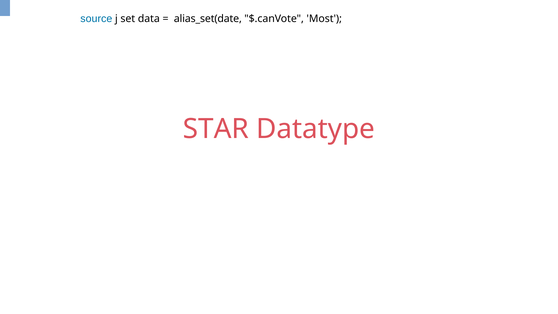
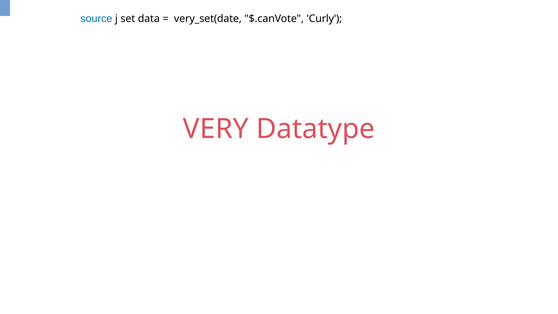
alias_set(date: alias_set(date -> very_set(date (208, 19)
Most: Most -> Curly (324, 19)
STAR: STAR -> VERY (216, 129)
